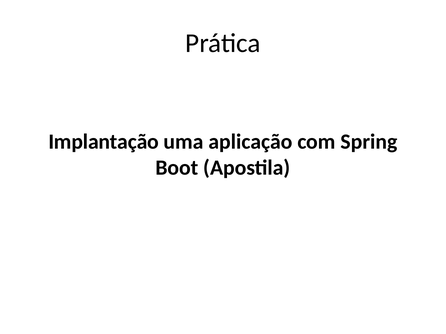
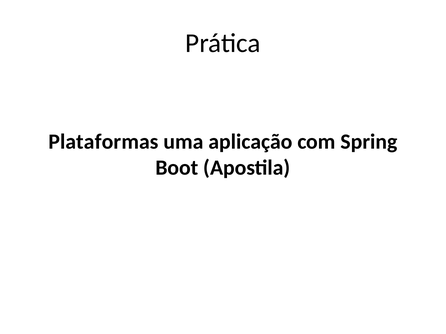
Implantação: Implantação -> Plataformas (103, 142)
